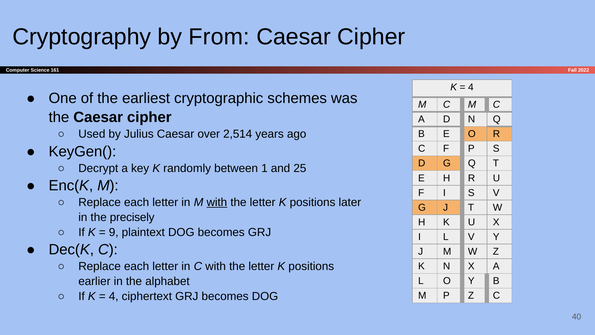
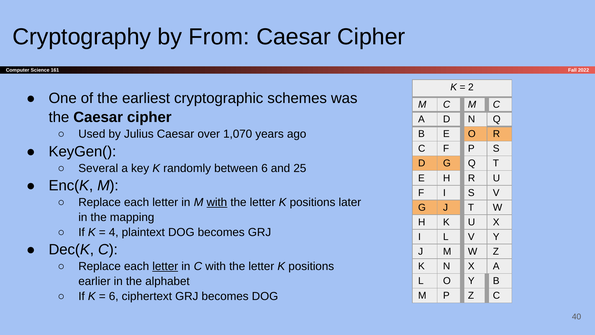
4: 4 -> 2 (471, 87)
2,514: 2,514 -> 1,070 (238, 134)
Decrypt: Decrypt -> Several (98, 168)
between 1: 1 -> 6 (264, 168)
precisely: precisely -> mapping (132, 217)
9: 9 -> 4 (114, 232)
letter underline: none -> present (165, 266)
4: 4 -> 6 (114, 296)
